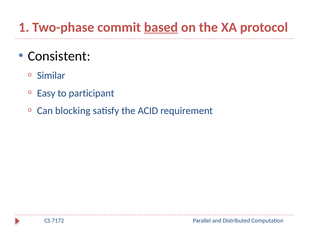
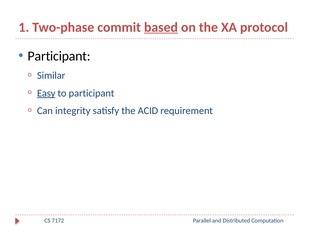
Consistent: Consistent -> Participant (59, 56)
Easy underline: none -> present (46, 93)
blocking: blocking -> integrity (73, 111)
